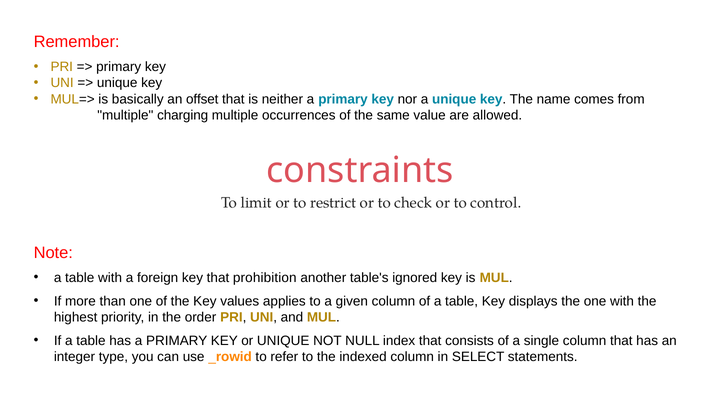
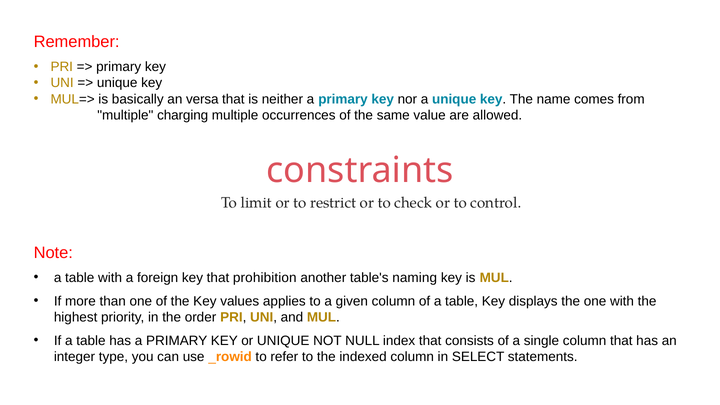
offset: offset -> versa (202, 99)
ignored: ignored -> naming (415, 278)
